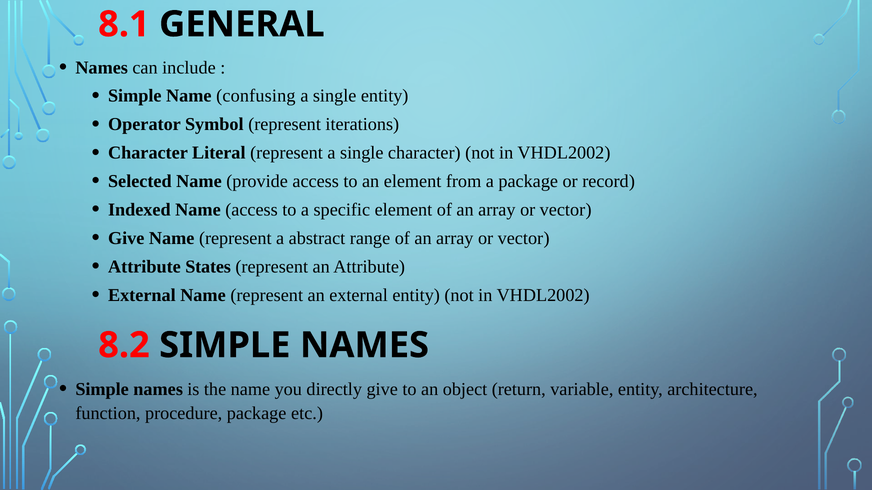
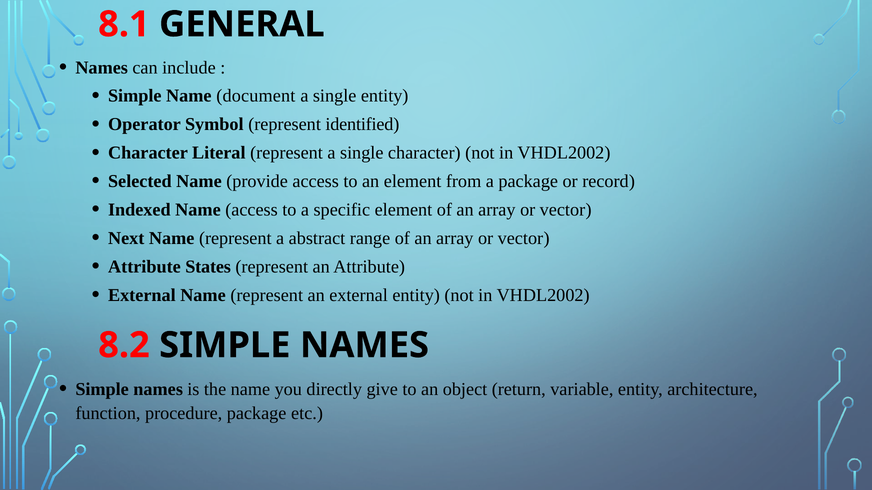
confusing: confusing -> document (256, 96)
iterations: iterations -> identified (362, 125)
Give: Give -> Next (126, 239)
